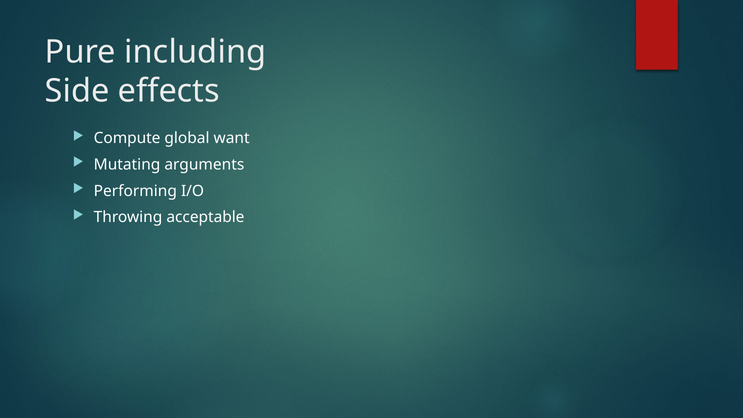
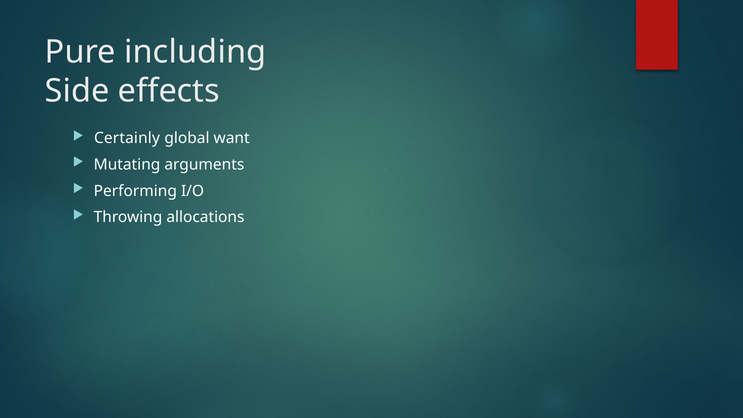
Compute: Compute -> Certainly (127, 138)
acceptable: acceptable -> allocations (205, 217)
